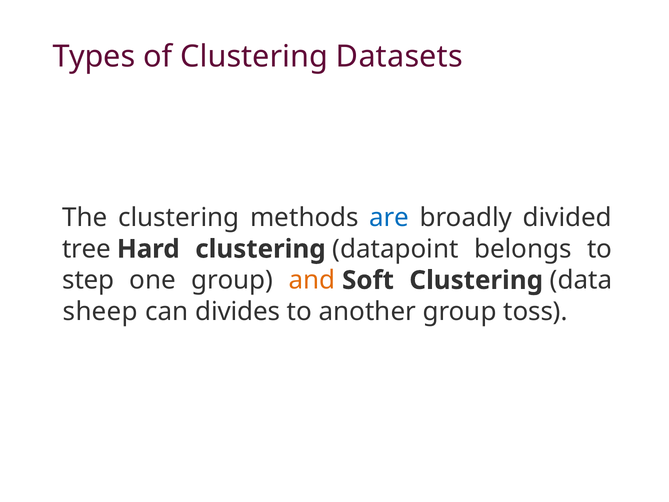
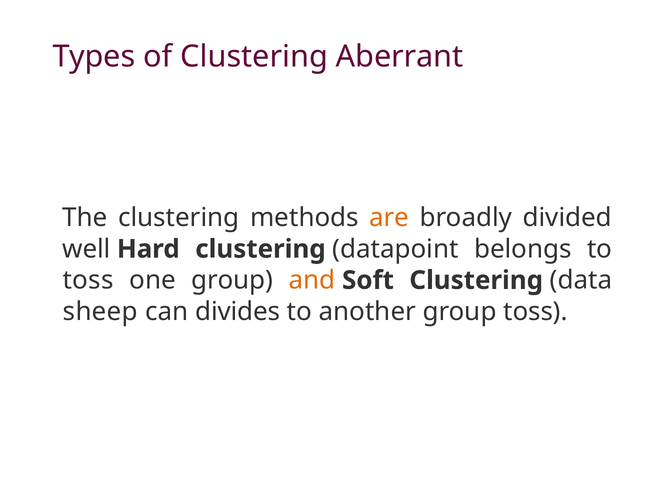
Datasets: Datasets -> Aberrant (400, 57)
are colour: blue -> orange (389, 218)
tree: tree -> well (86, 249)
step: step -> toss (88, 280)
